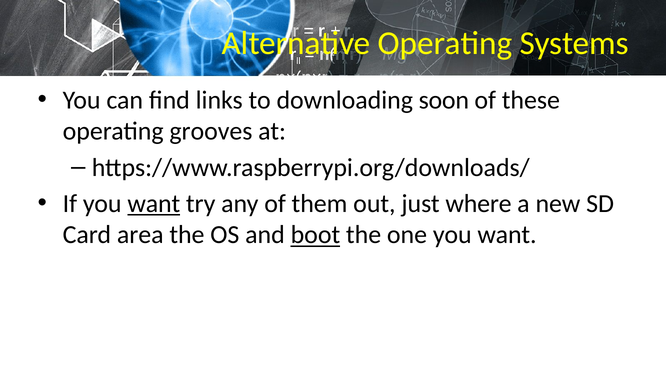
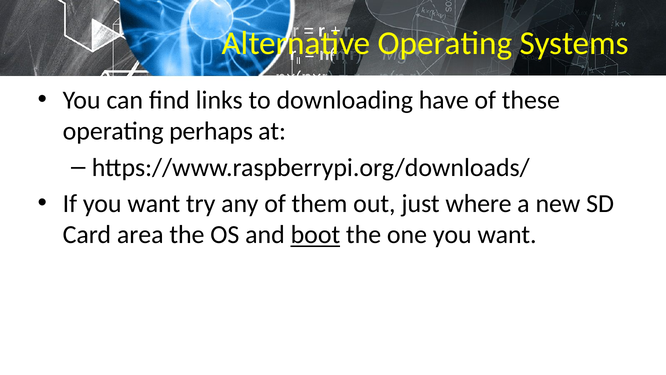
soon: soon -> have (444, 100)
grooves: grooves -> perhaps (211, 131)
want underline: present -> none (154, 204)
